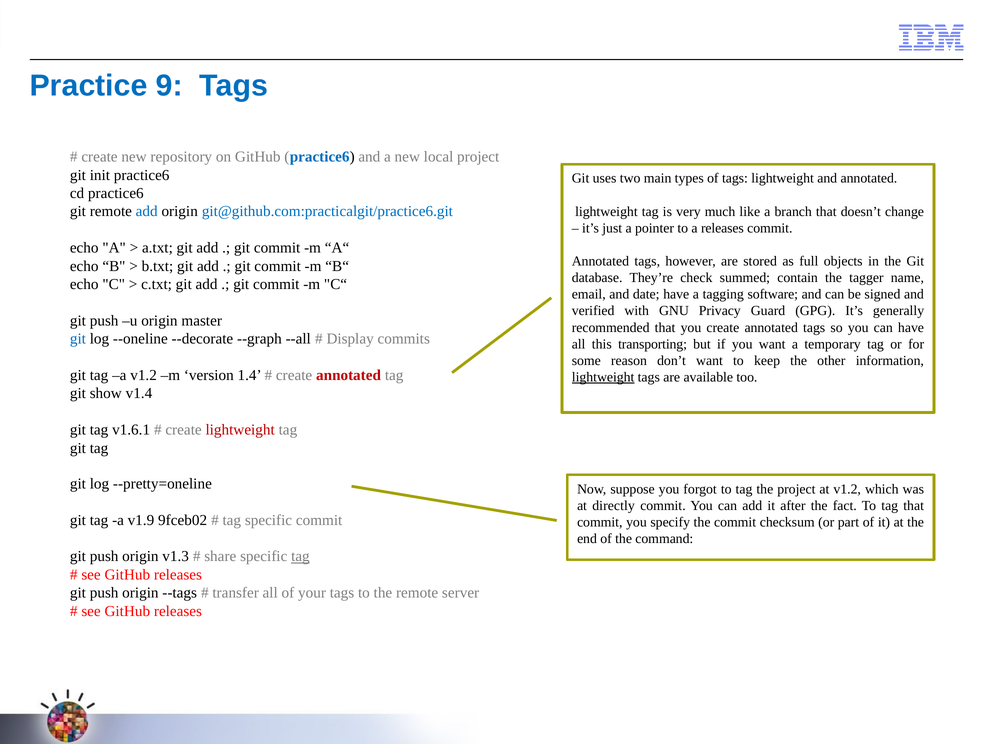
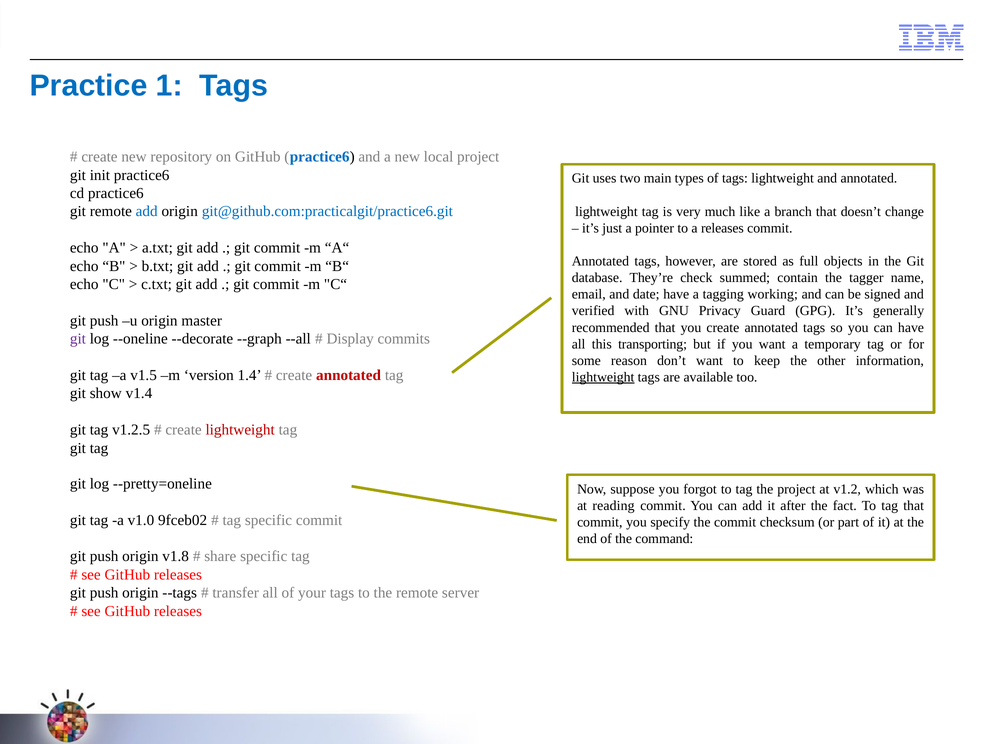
9: 9 -> 1 (169, 86)
software: software -> working (773, 295)
git colour: blue -> purple (78, 339)
a v1.2: v1.2 -> v1.5 (144, 376)
v1.6.1: v1.6.1 -> v1.2.5 (131, 430)
directly: directly -> reading (614, 506)
v1.9: v1.9 -> v1.0 (141, 521)
v1.3: v1.3 -> v1.8 (176, 557)
tag underline: present -> none (300, 557)
